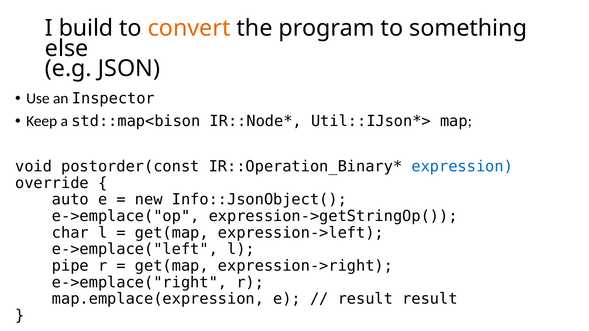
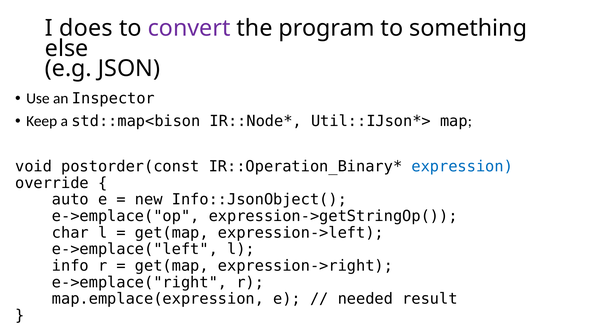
build: build -> does (86, 28)
convert colour: orange -> purple (189, 28)
pipe: pipe -> info (70, 266)
result: result -> needed (365, 299)
